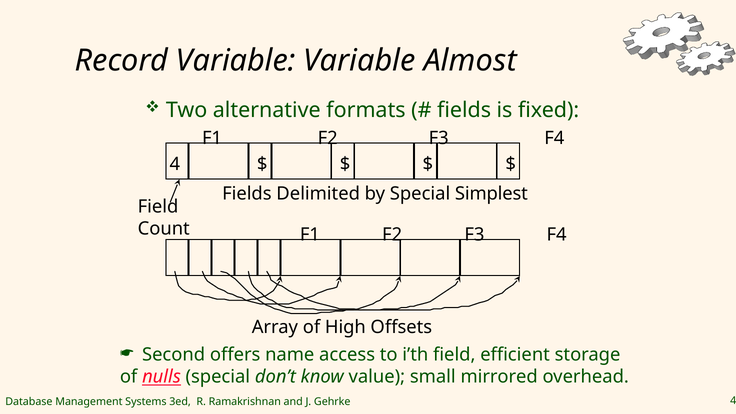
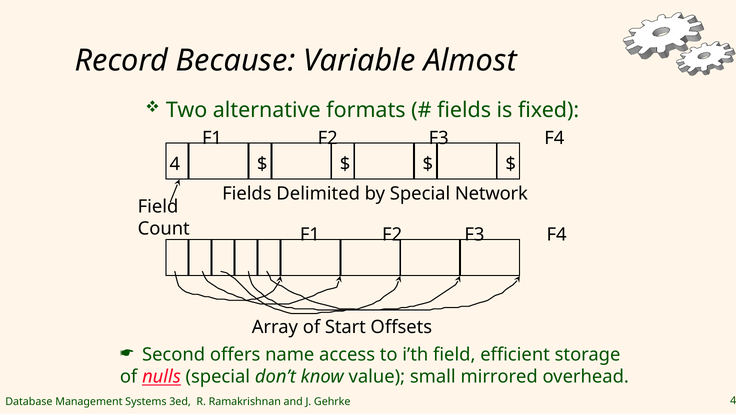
Record Variable: Variable -> Because (236, 61)
Simplest: Simplest -> Network (491, 194)
High: High -> Start (345, 327)
